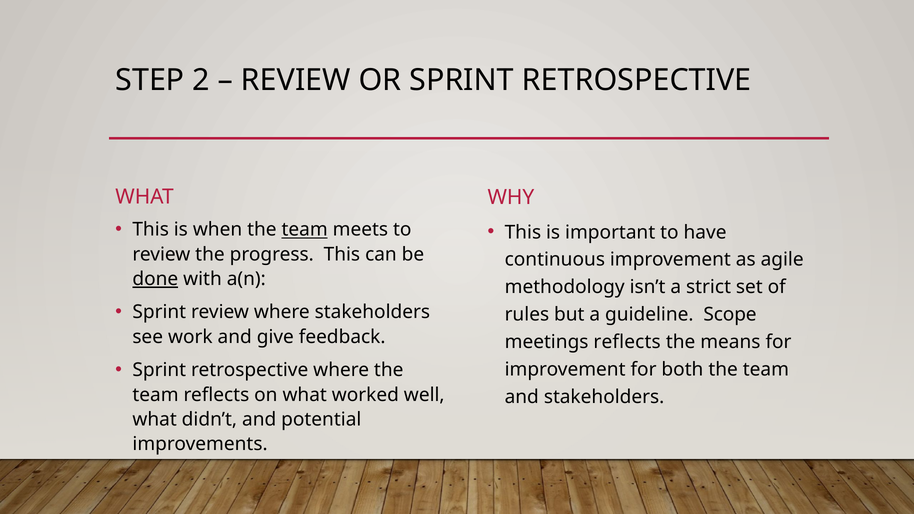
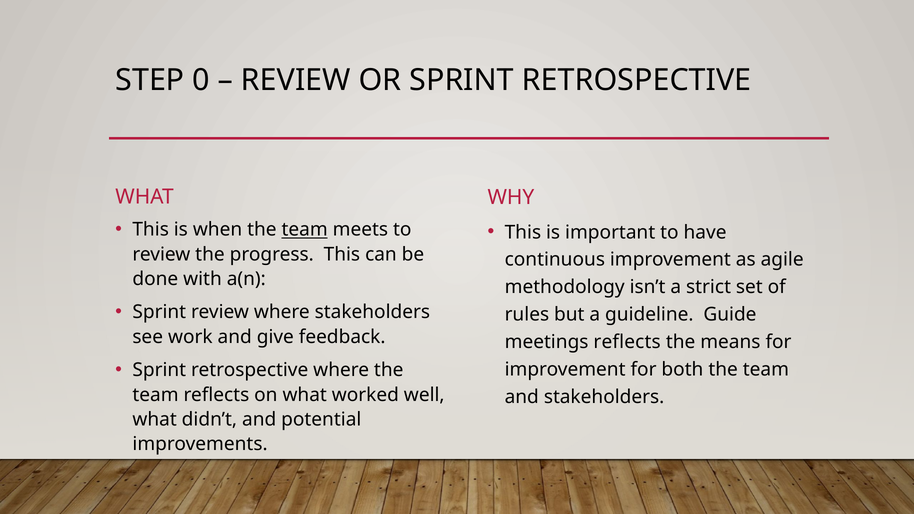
2: 2 -> 0 (201, 80)
done underline: present -> none (155, 279)
Scope: Scope -> Guide (730, 315)
